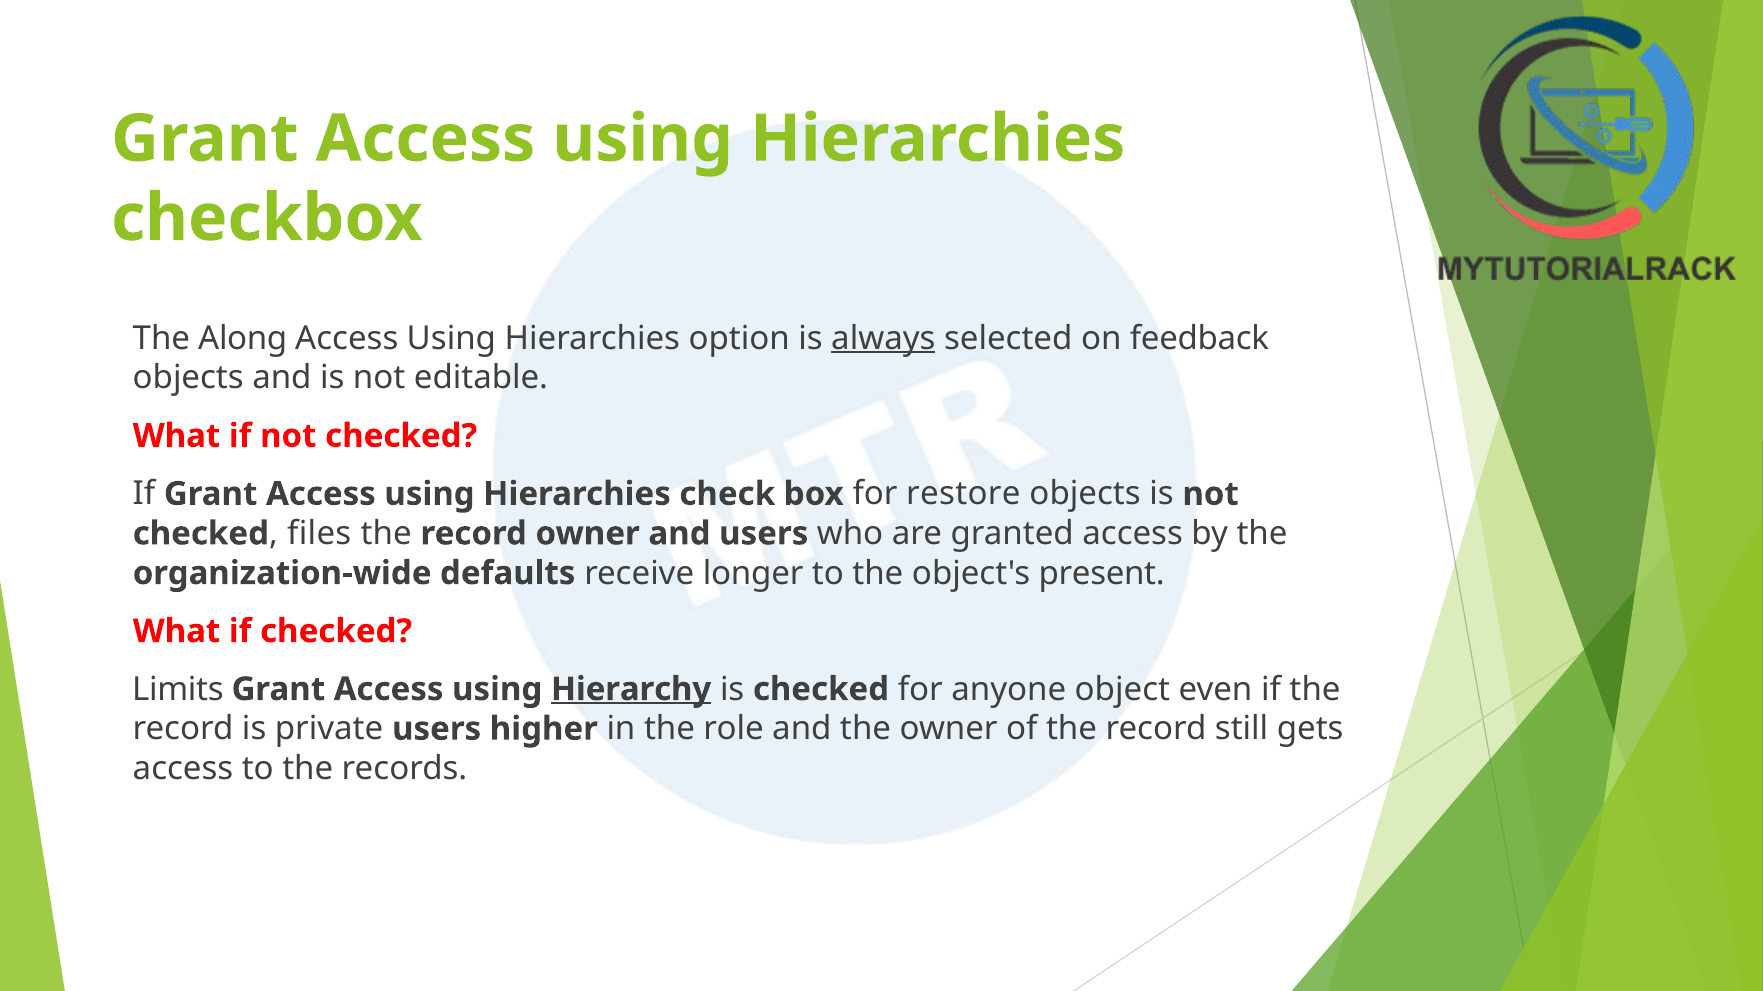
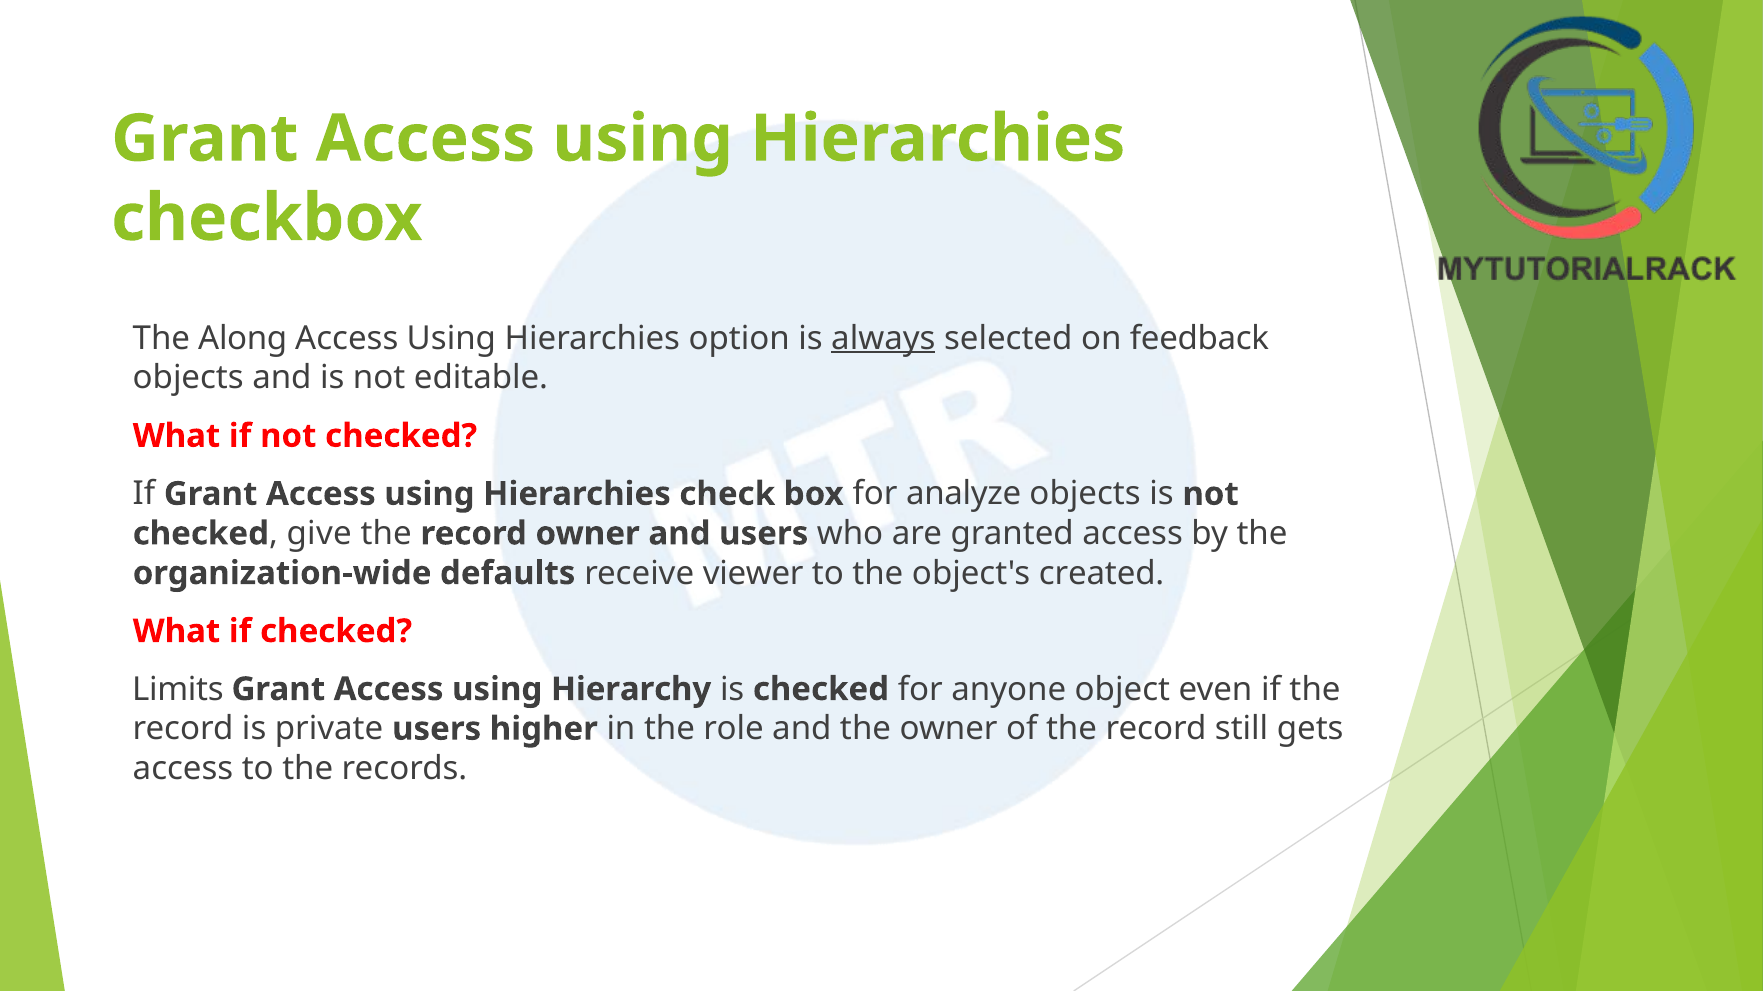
restore: restore -> analyze (964, 494)
files: files -> give (319, 534)
longer: longer -> viewer (753, 574)
present: present -> created (1102, 574)
Hierarchy underline: present -> none (631, 690)
